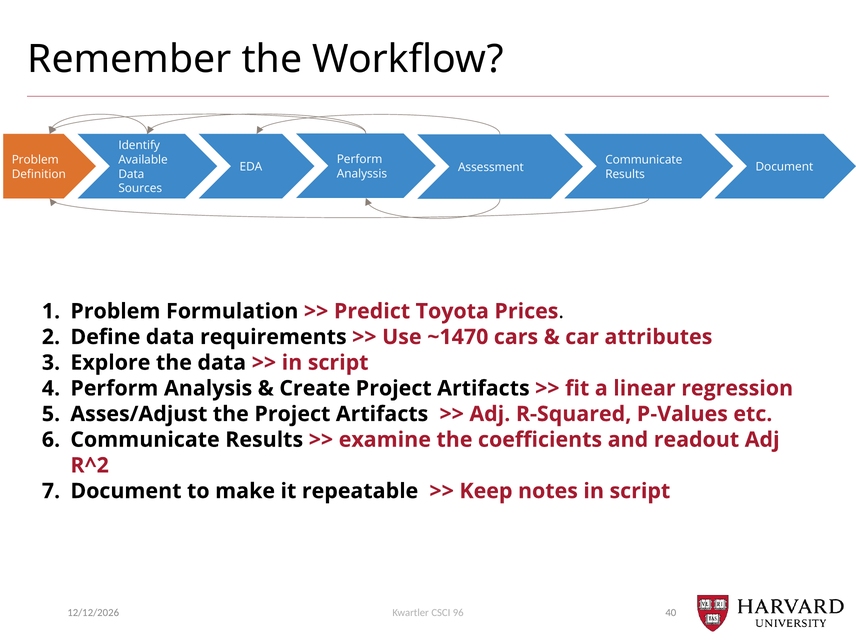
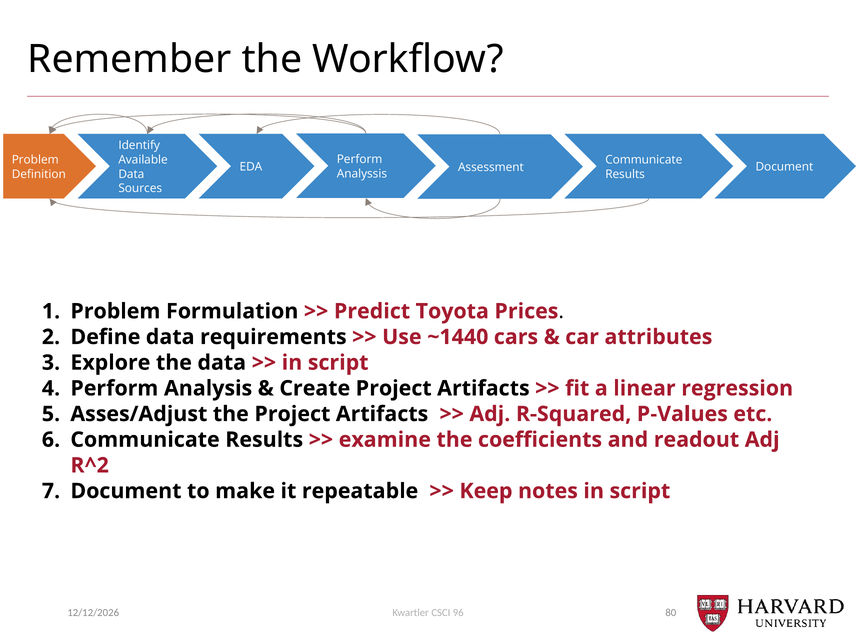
~1470: ~1470 -> ~1440 (458, 337)
40: 40 -> 80 (671, 613)
